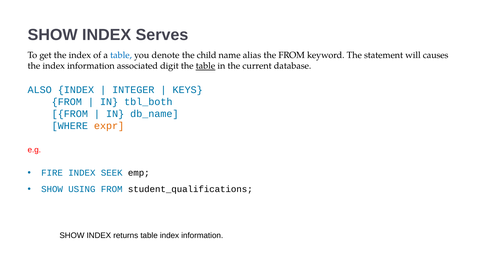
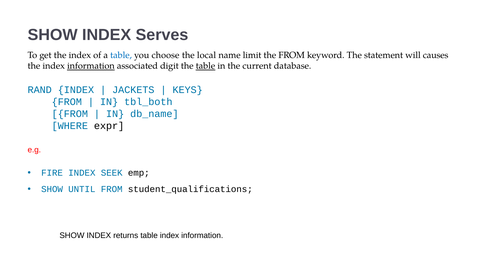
denote: denote -> choose (166, 55)
child: child -> local (207, 55)
alias: alias -> limit (252, 55)
information underline: none -> present (91, 66)
ALSO: ALSO -> RAND (40, 90)
INTEGER: INTEGER -> JACKETS (133, 90)
expr colour: orange -> black (109, 126)
USING: USING -> UNTIL (82, 189)
